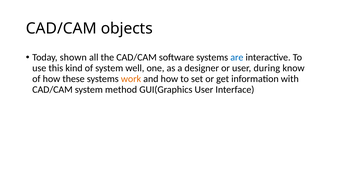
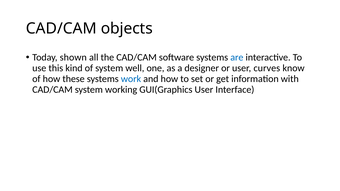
during: during -> curves (267, 68)
work colour: orange -> blue (131, 79)
method: method -> working (121, 90)
